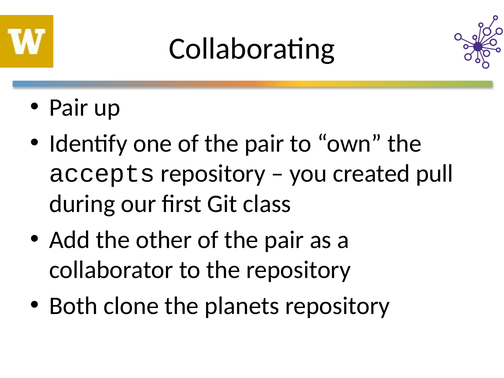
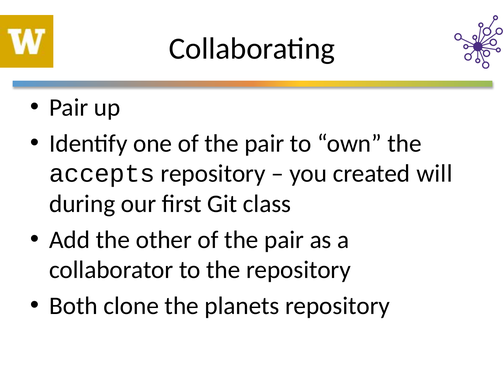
pull: pull -> will (434, 174)
